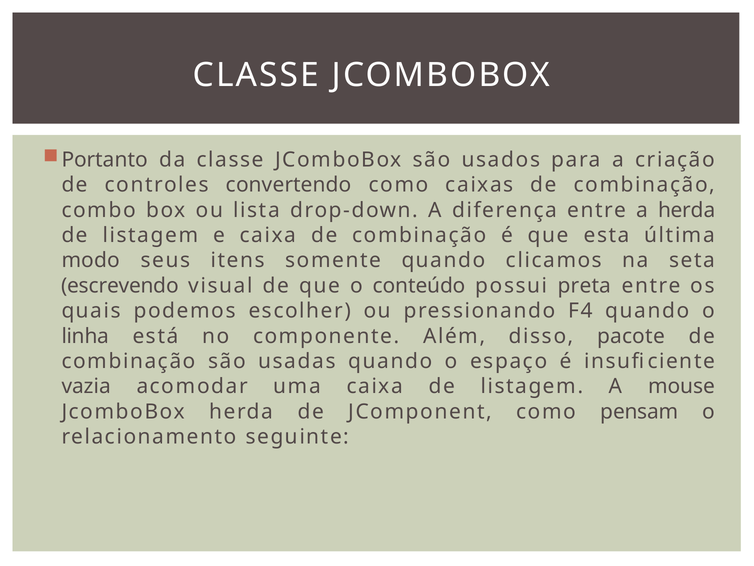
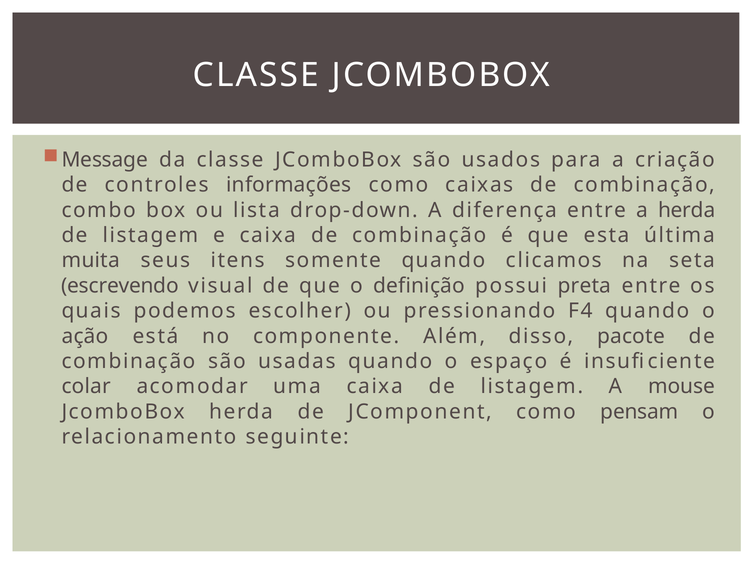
Portanto: Portanto -> Message (105, 160)
convertendo: convertendo -> informações (289, 185)
modo: modo -> muita (91, 260)
conteúdo: conteúdo -> definição (419, 285)
linha: linha -> ação (85, 336)
vazia: vazia -> colar (86, 386)
